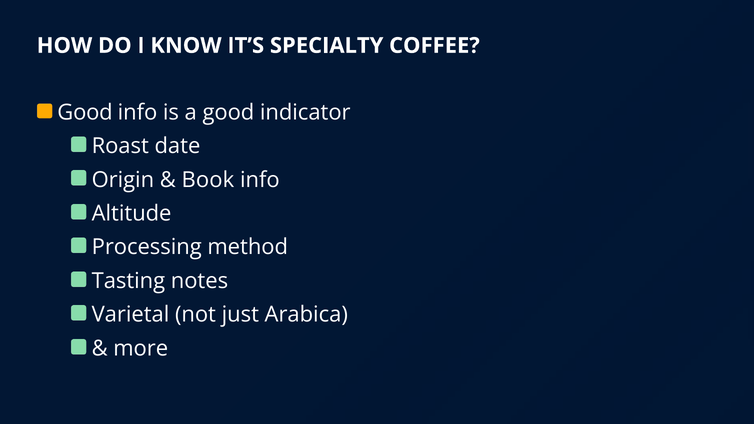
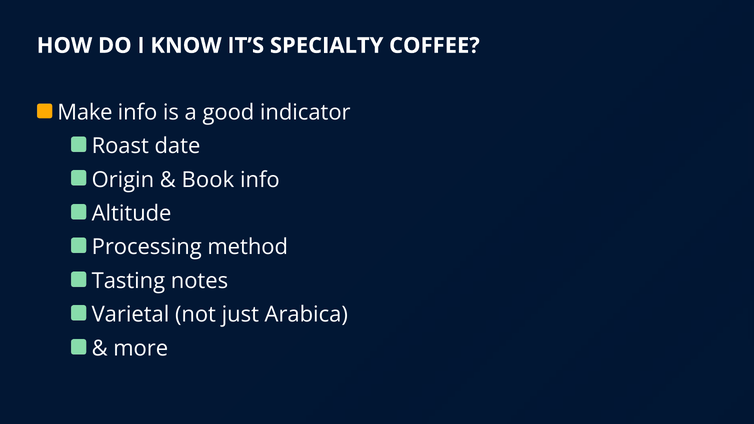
Good: Good -> Make (85, 112)
